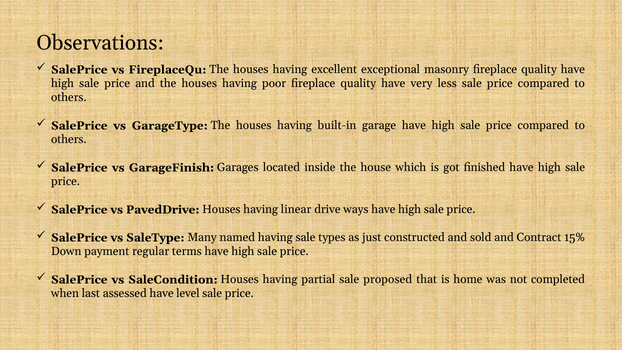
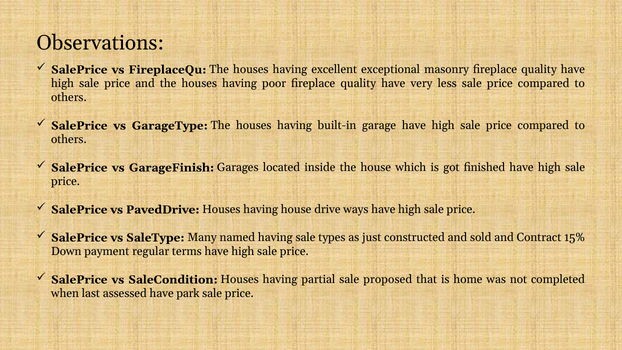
having linear: linear -> house (296, 210)
level: level -> park (188, 294)
